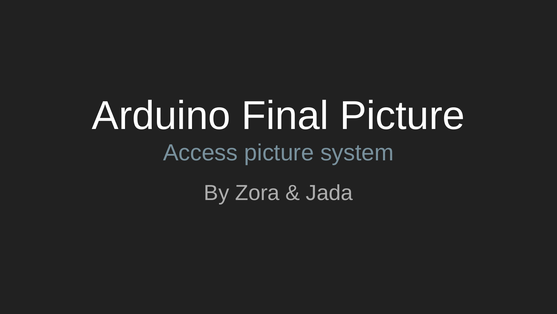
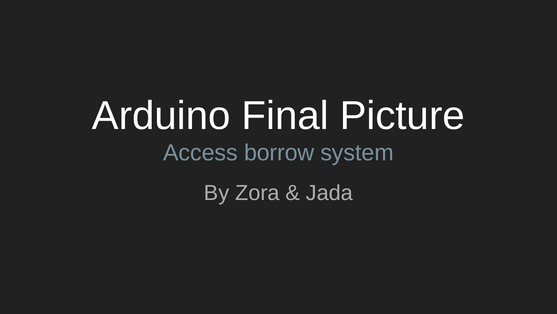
Access picture: picture -> borrow (279, 152)
